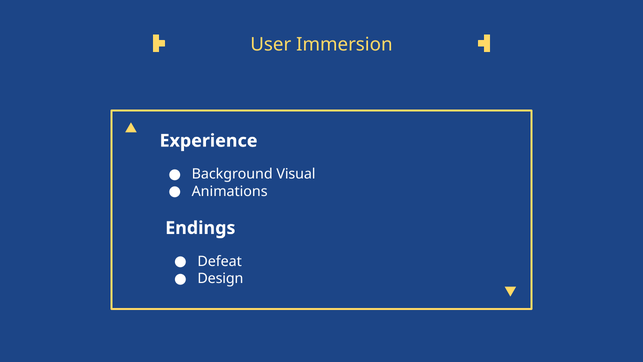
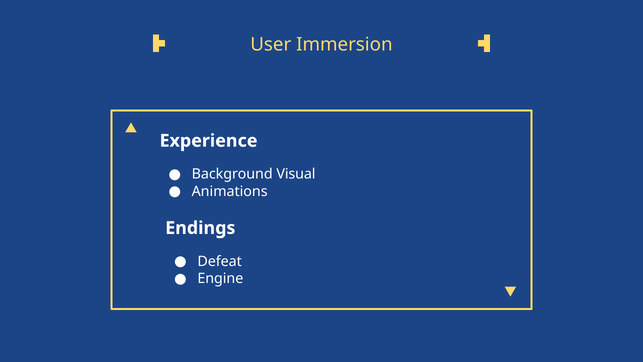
Design: Design -> Engine (220, 278)
